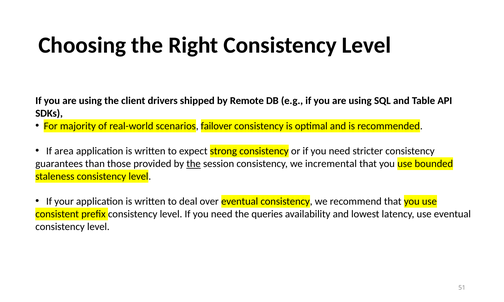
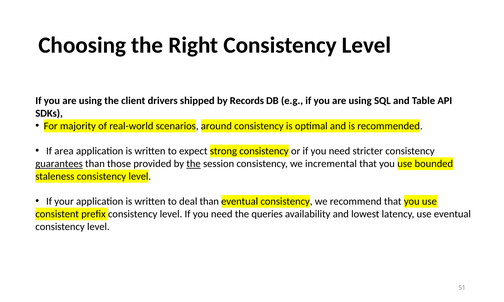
Remote: Remote -> Records (247, 101)
failover: failover -> around (216, 126)
guarantees underline: none -> present (59, 164)
deal over: over -> than (209, 202)
